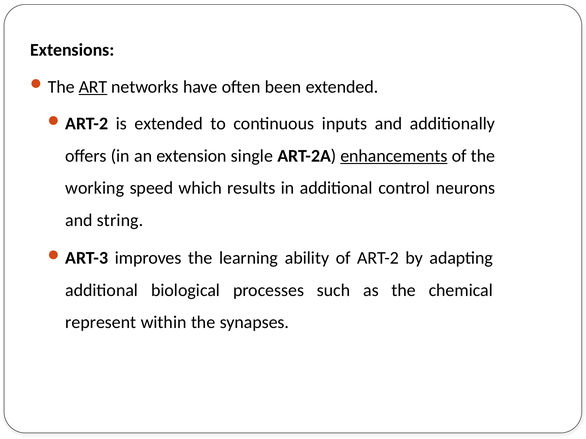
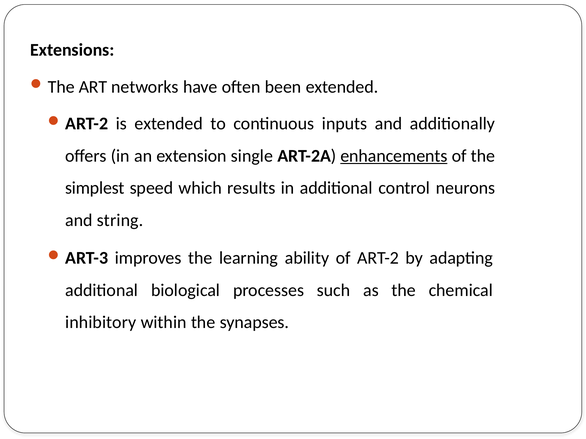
ART underline: present -> none (93, 87)
working: working -> simplest (95, 188)
represent: represent -> inhibitory (101, 323)
